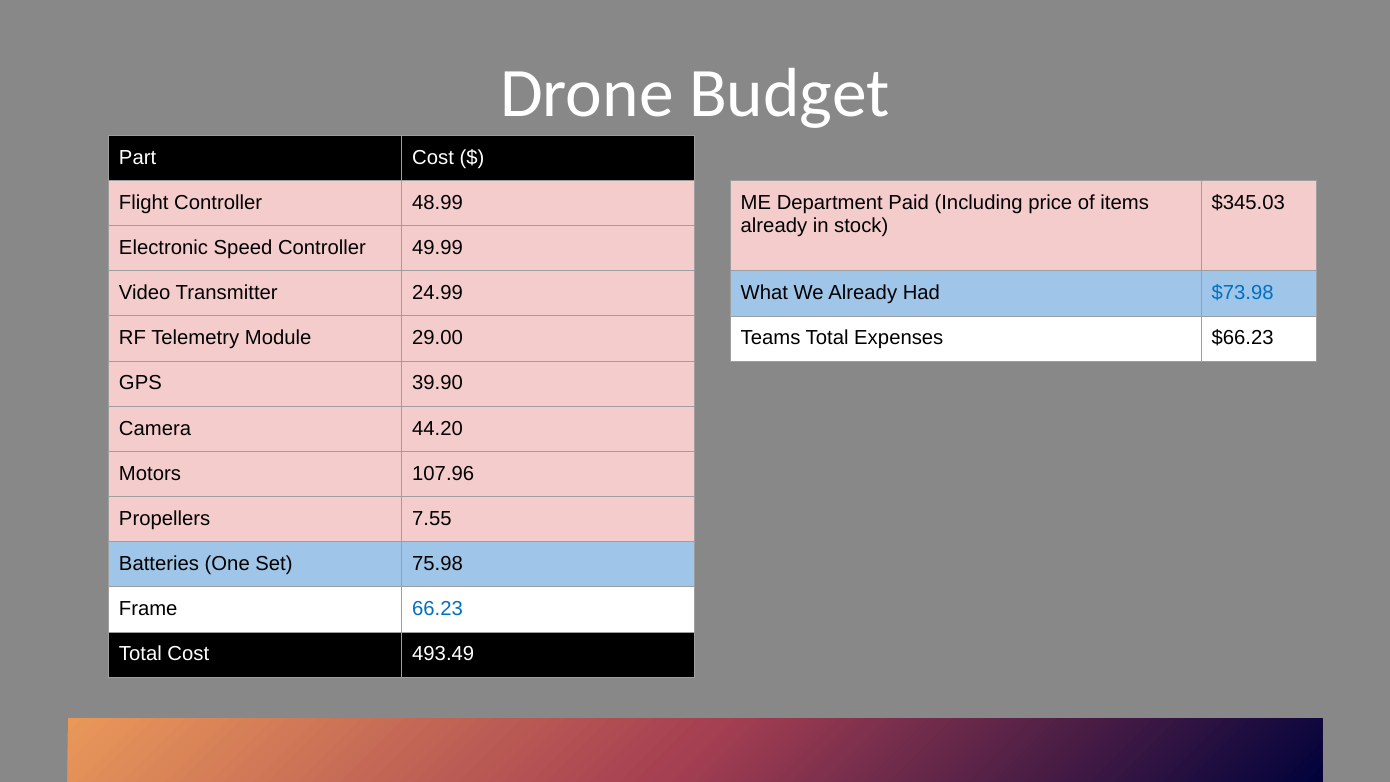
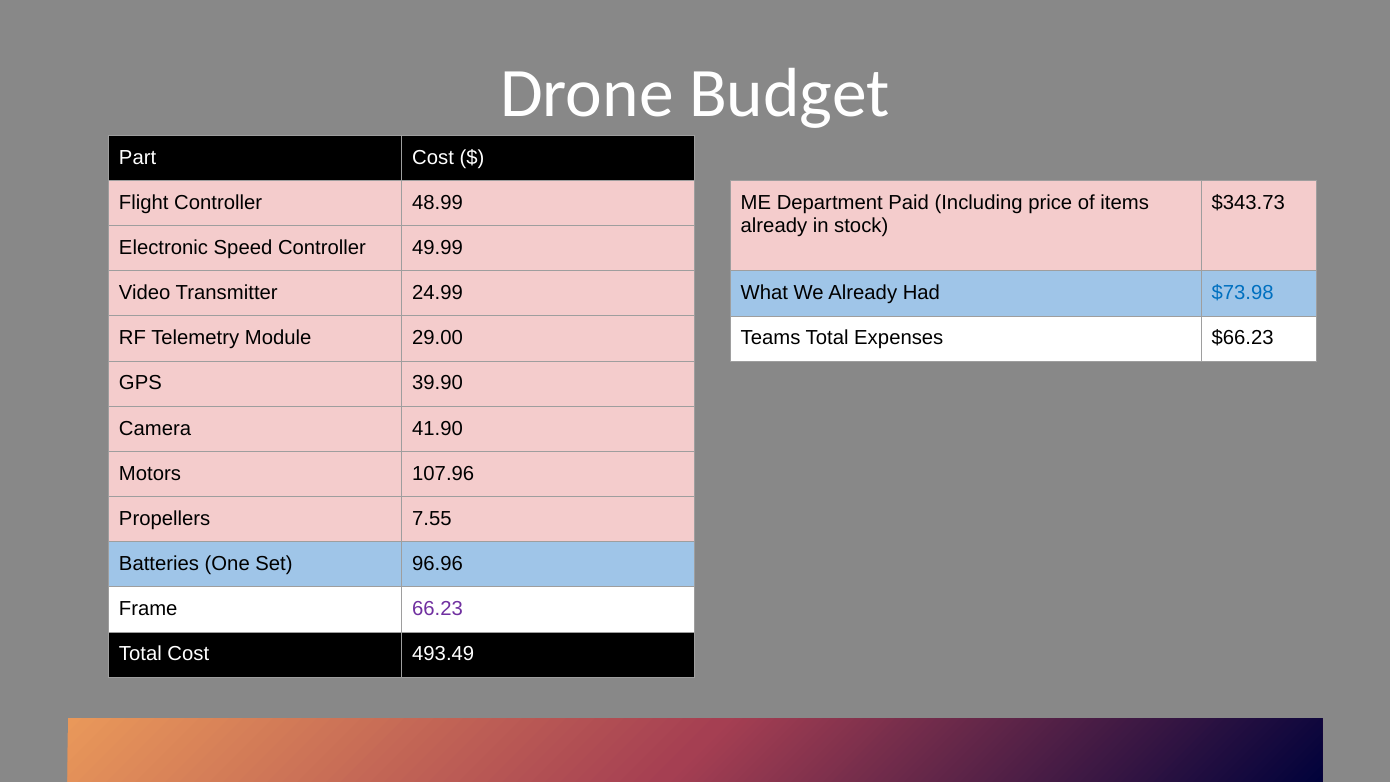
$345.03: $345.03 -> $343.73 (1248, 203)
44.20: 44.20 -> 41.90 (437, 428)
75.98: 75.98 -> 96.96 (437, 564)
66.23 colour: blue -> purple (437, 609)
